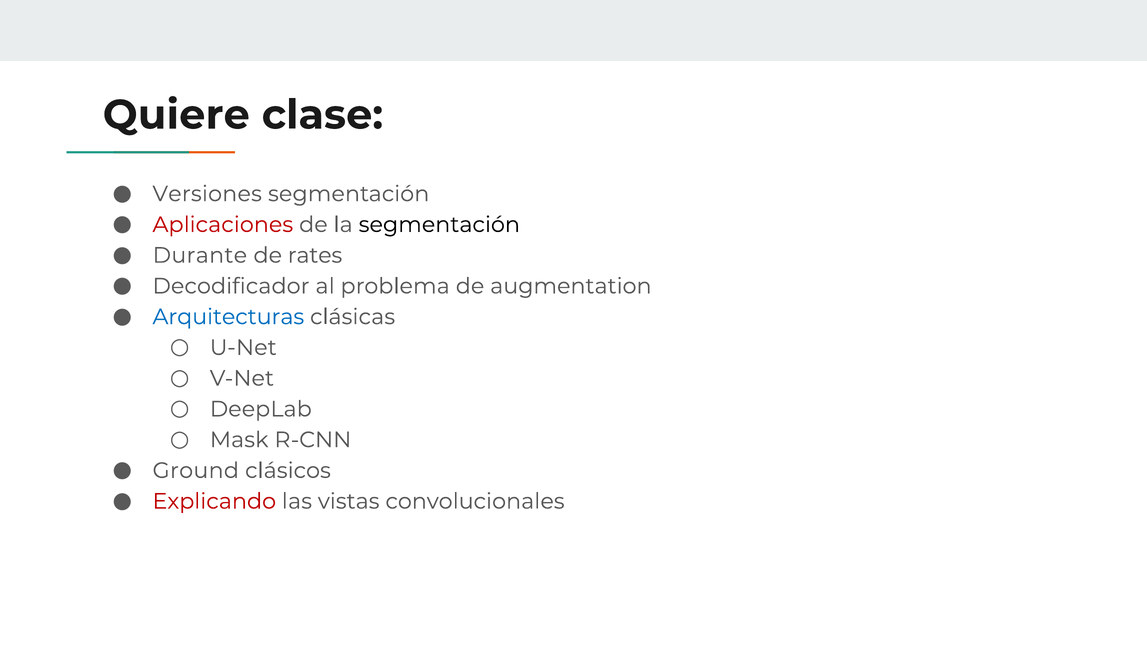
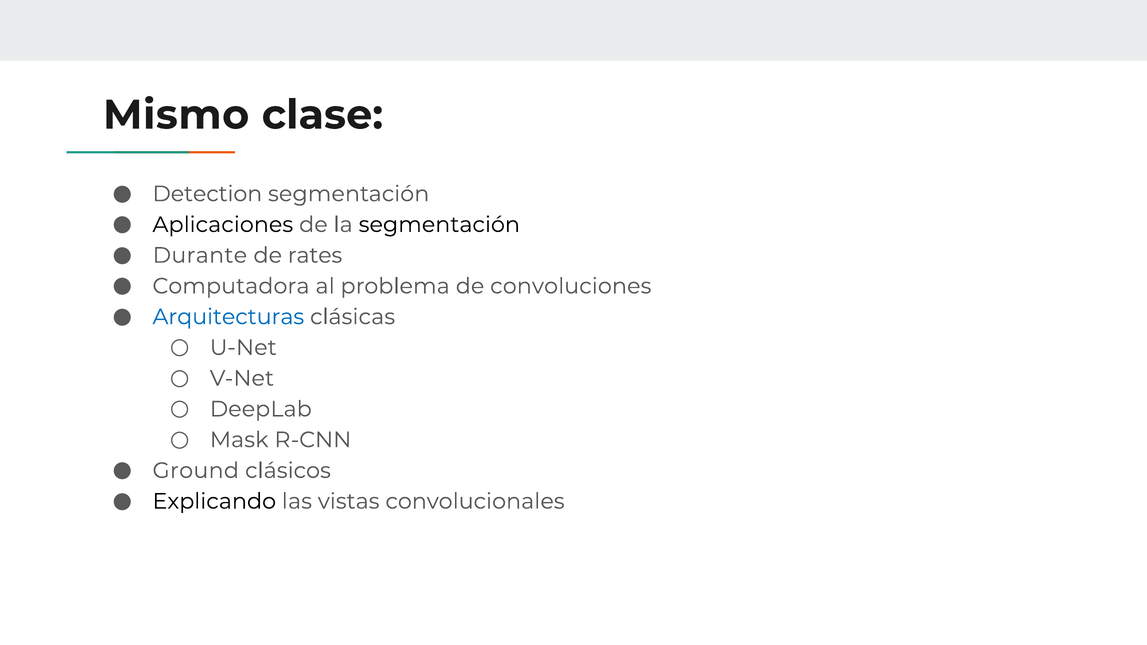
Quiere: Quiere -> Mismo (176, 115)
Versiones: Versiones -> Detection (207, 194)
Aplicaciones colour: red -> black (223, 225)
Decodificador: Decodificador -> Computadora (231, 286)
augmentation: augmentation -> convoluciones (571, 286)
Explicando colour: red -> black (214, 501)
